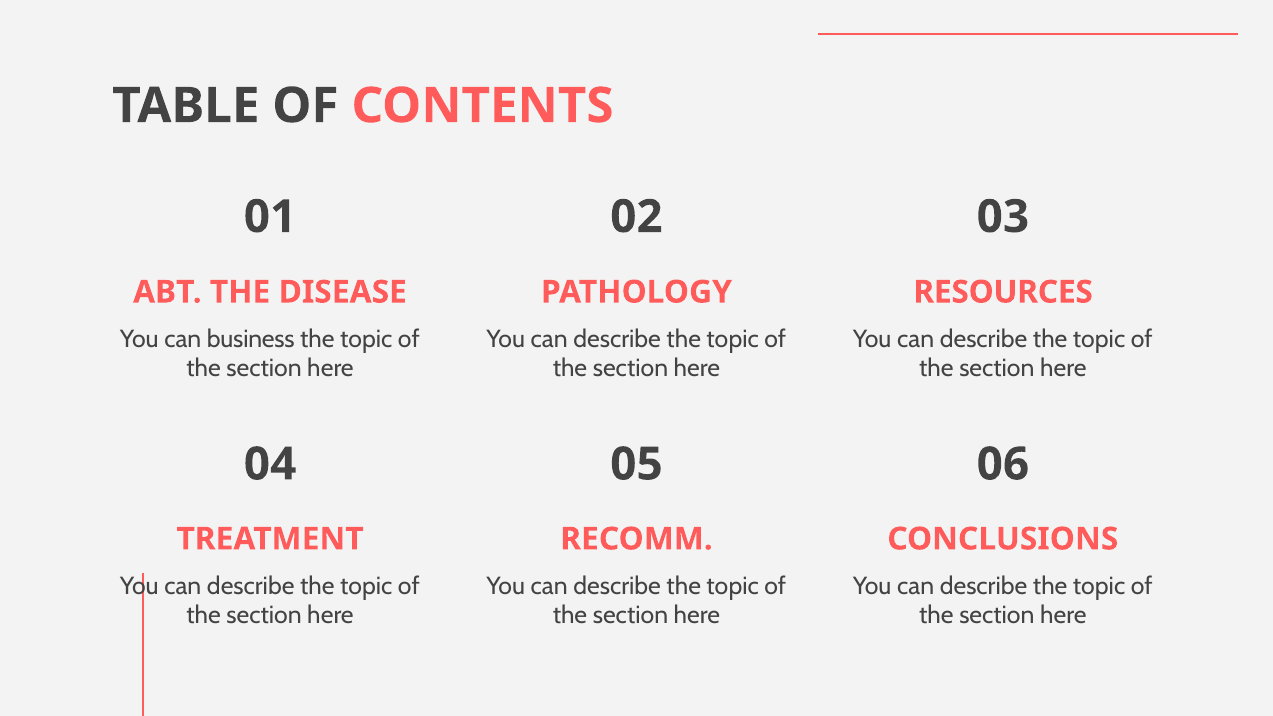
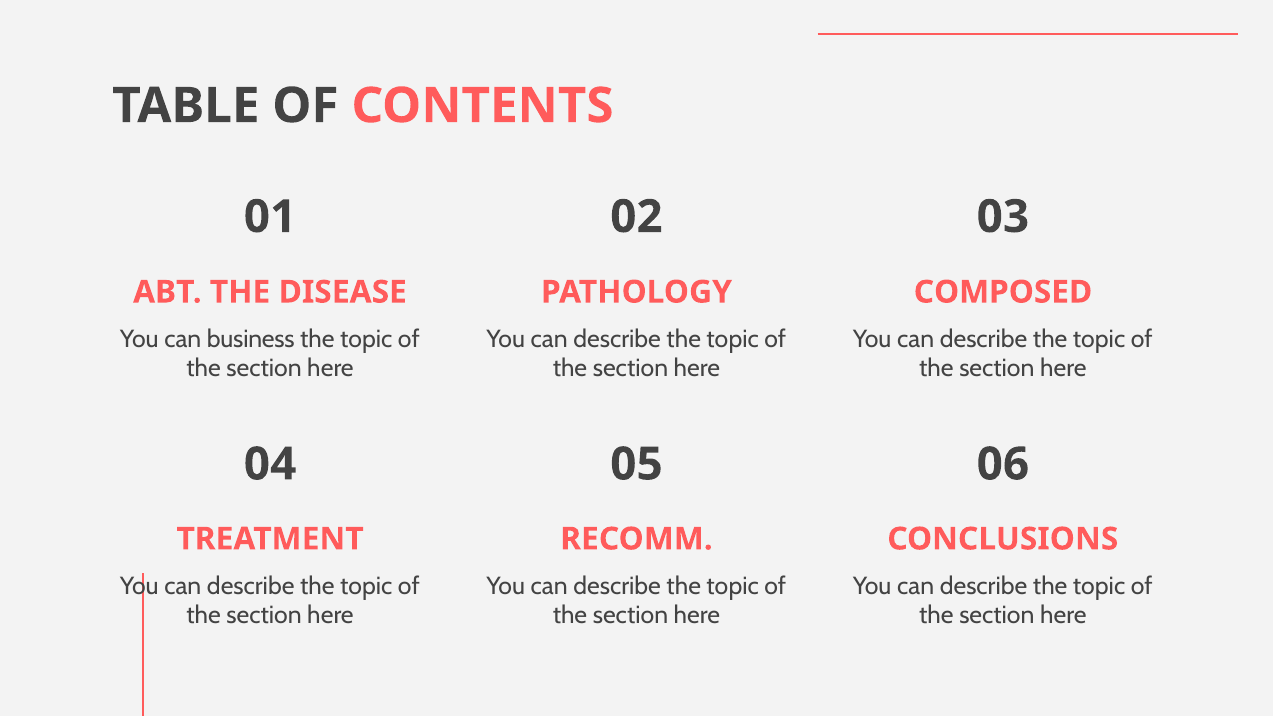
RESOURCES: RESOURCES -> COMPOSED (1003, 292)
